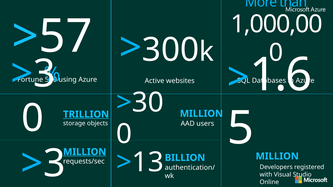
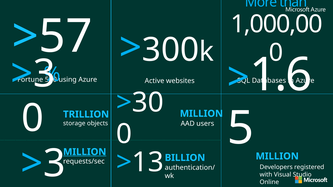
TRILLION underline: present -> none (86, 115)
